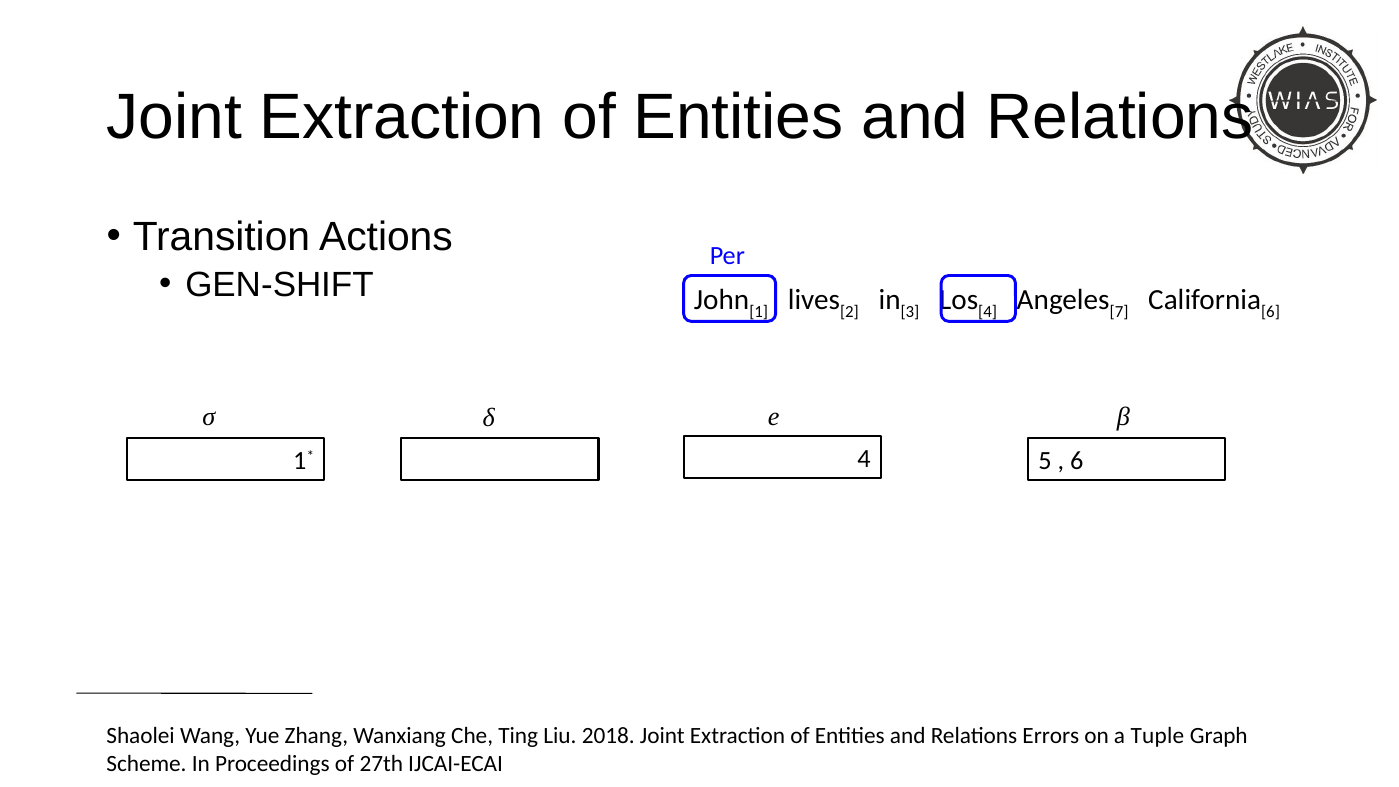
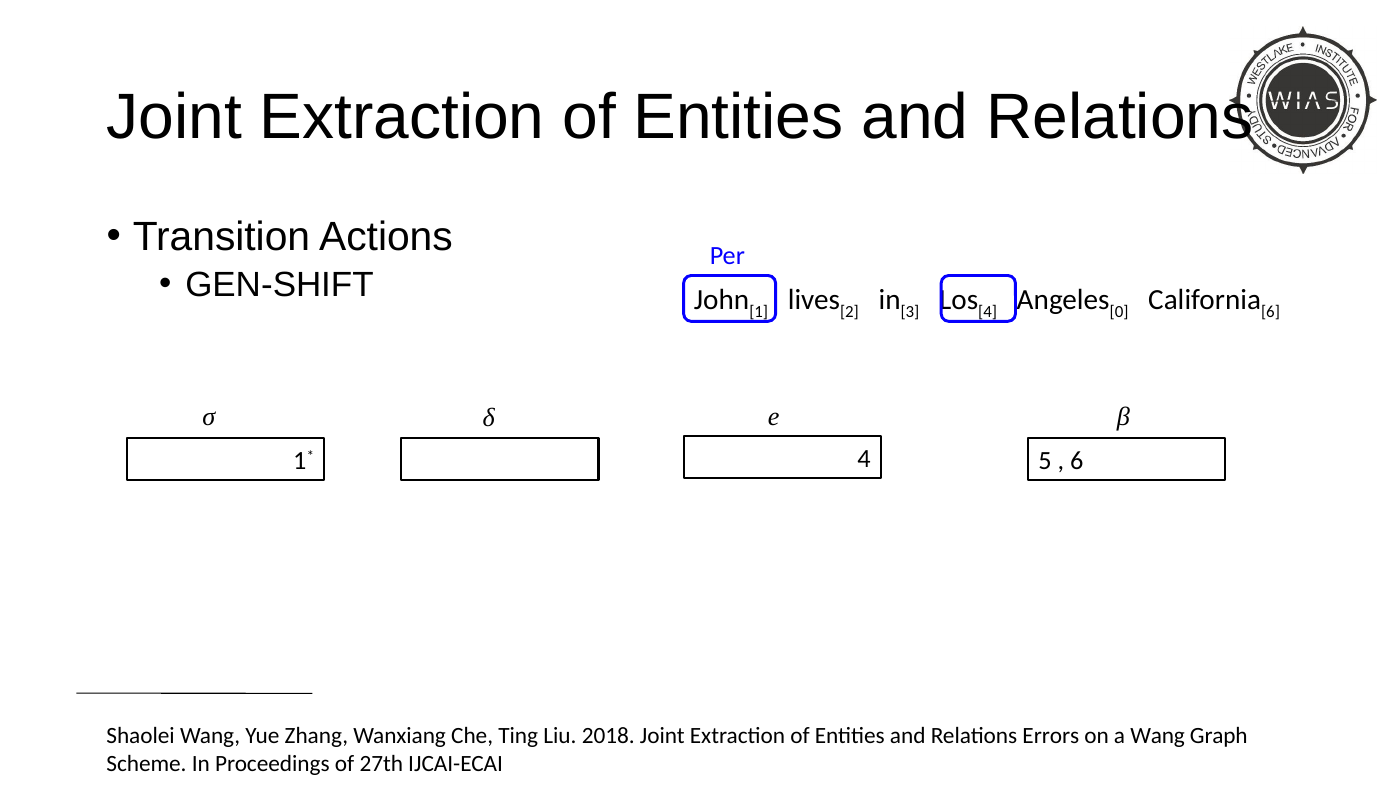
7: 7 -> 0 (1119, 312)
a Tuple: Tuple -> Wang (1158, 735)
